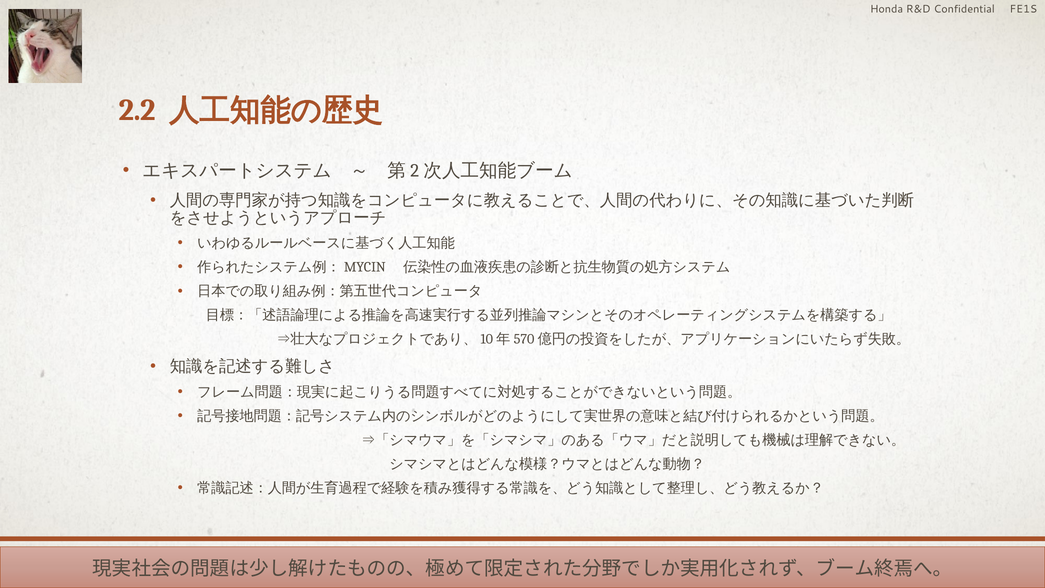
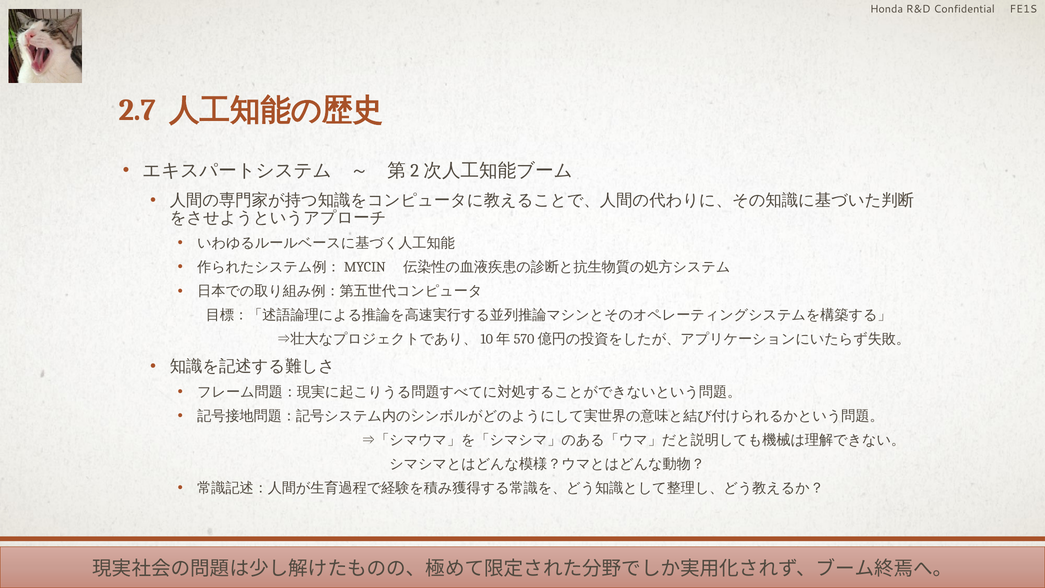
2.2: 2.2 -> 2.7 (137, 110)
